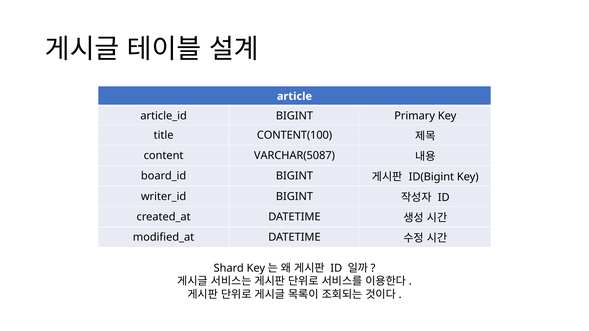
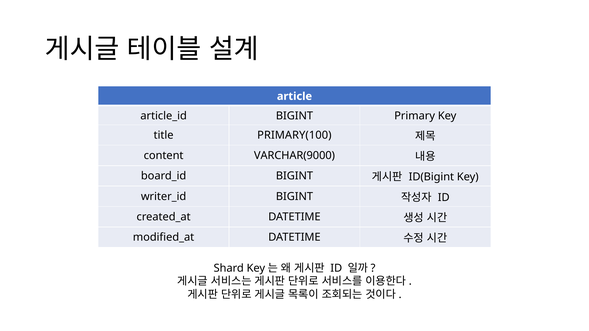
CONTENT(100: CONTENT(100 -> PRIMARY(100 (294, 135)
VARCHAR(5087: VARCHAR(5087 -> VARCHAR(9000 (294, 156)
